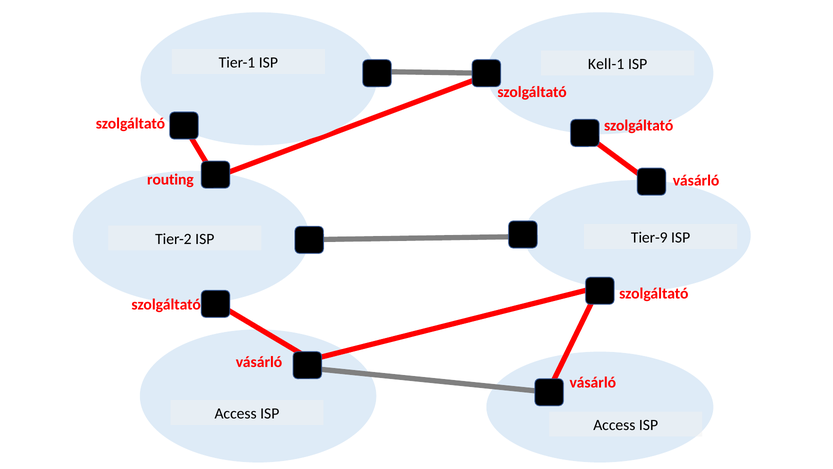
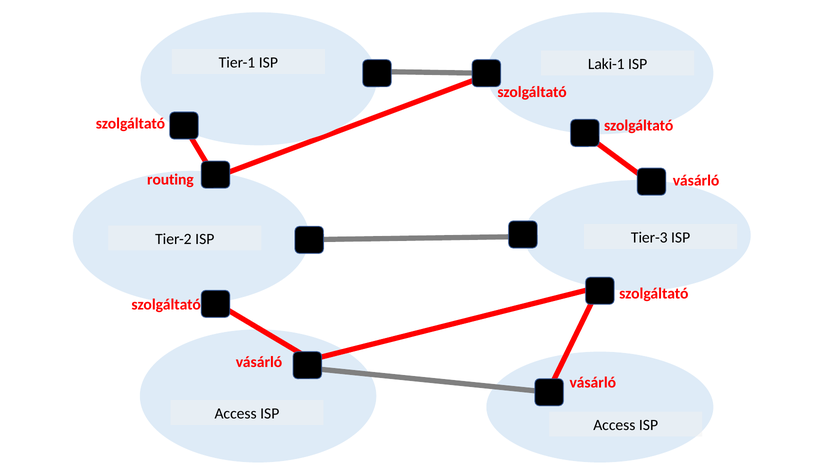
Kell-1: Kell-1 -> Laki-1 (606, 64)
Tier-9: Tier-9 -> Tier-3 (649, 237)
